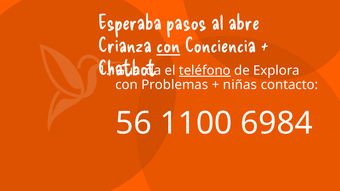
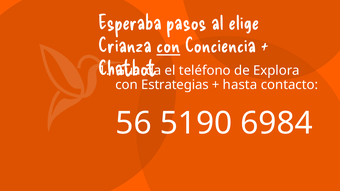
abre: abre -> elige (244, 23)
teléfono underline: present -> none (205, 71)
Problemas: Problemas -> Estrategias (175, 85)
niñas: niñas -> hasta (240, 85)
1100: 1100 -> 5190 (196, 123)
